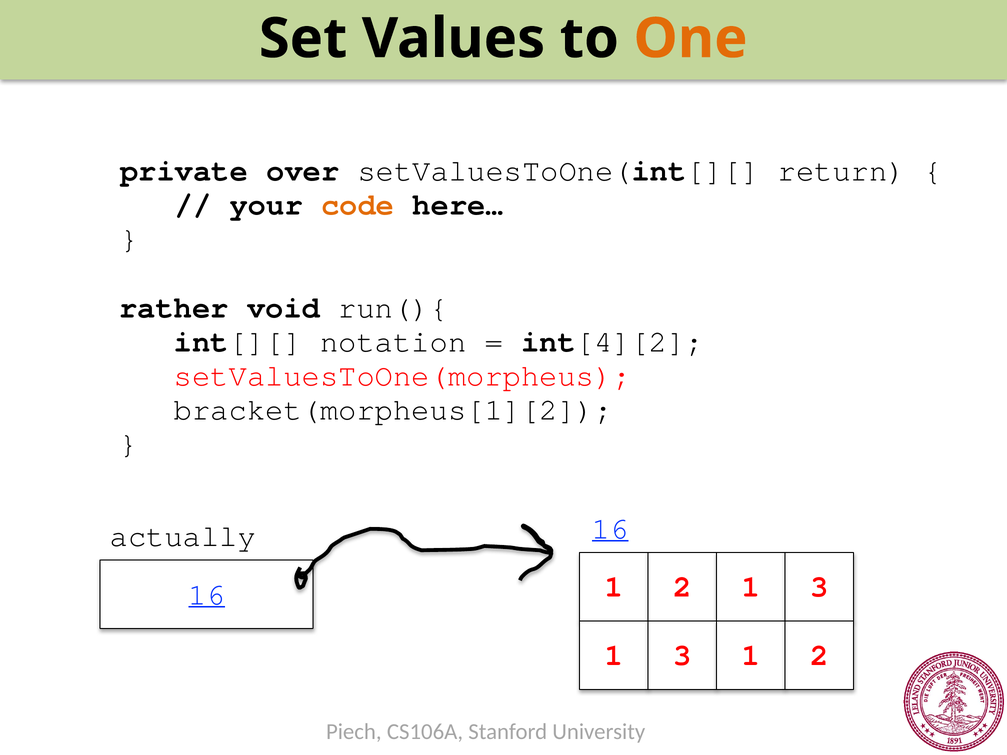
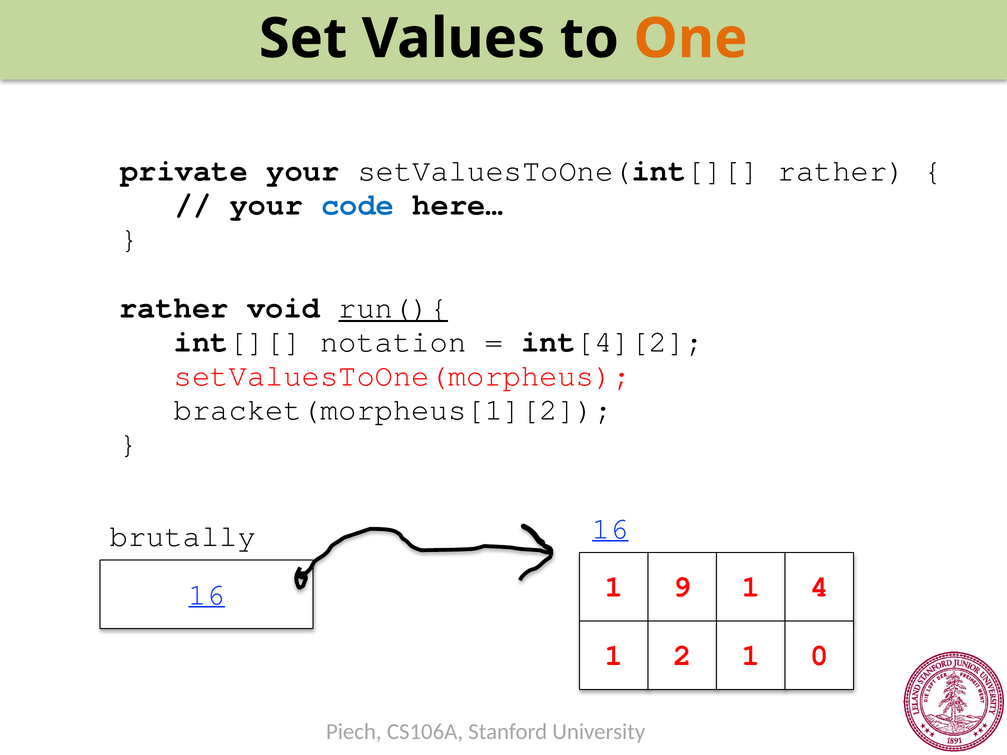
private over: over -> your (303, 171)
setValuesToOne(int[][ return: return -> rather (842, 171)
code colour: orange -> blue (358, 205)
run(){ underline: none -> present (393, 308)
actually: actually -> brutally (183, 536)
2: 2 -> 9 (682, 587)
3: 3 -> 4 (819, 587)
3: 3 -> 2 (682, 656)
2: 2 -> 0 (819, 656)
